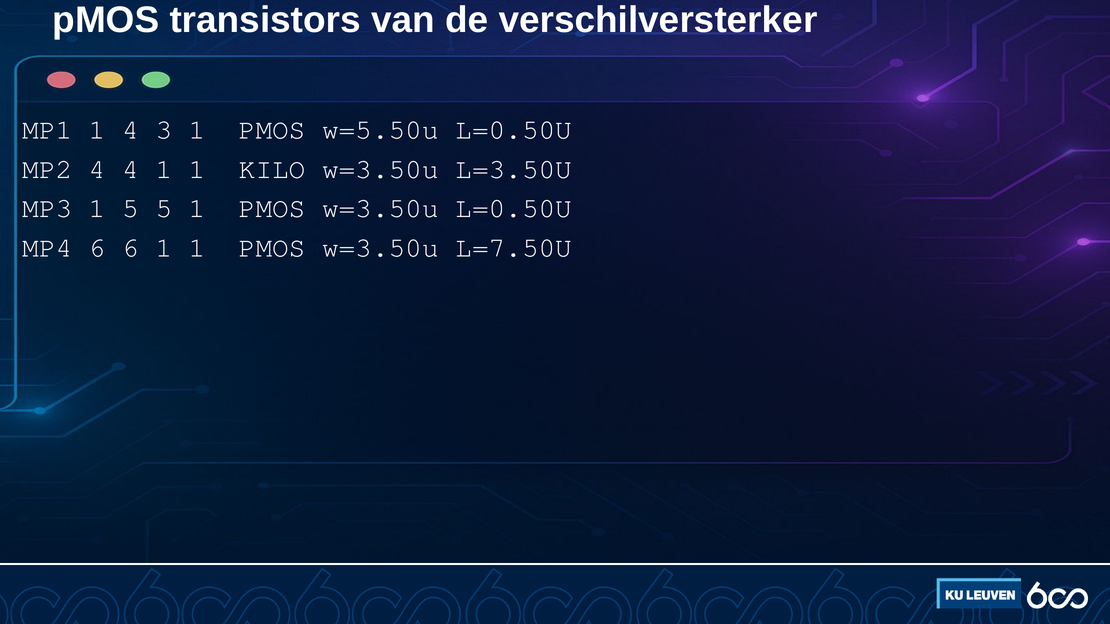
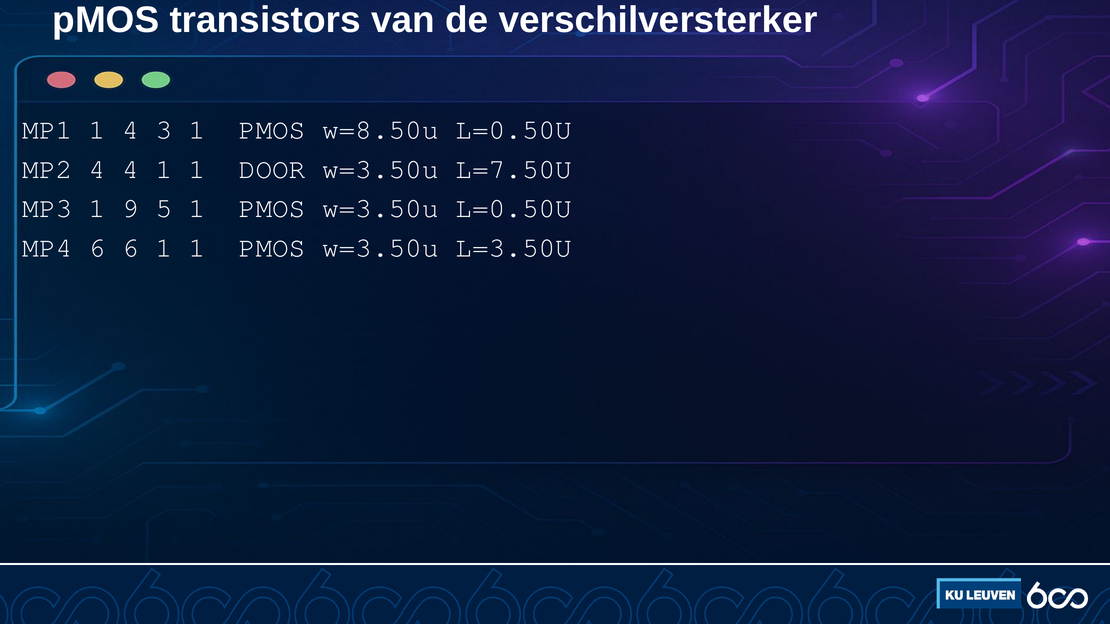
w=5.50u: w=5.50u -> w=8.50u (380, 130)
KILO: KILO -> DOOR (272, 169)
L=3.50U: L=3.50U -> L=7.50U (514, 169)
1 5: 5 -> 9 (131, 208)
L=7.50U: L=7.50U -> L=3.50U (514, 248)
